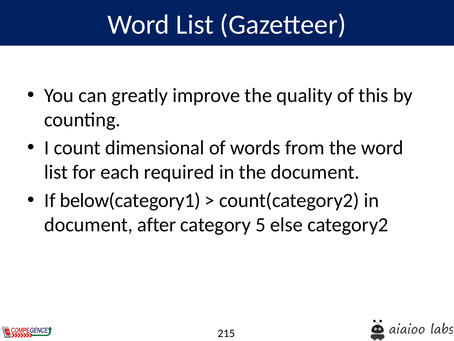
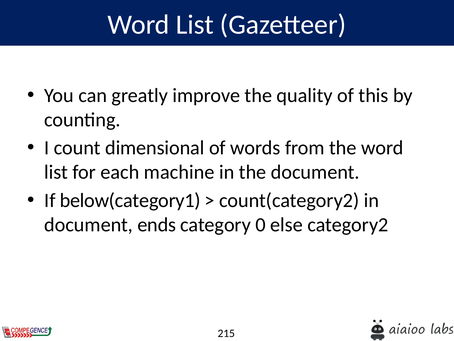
required: required -> machine (179, 172)
after: after -> ends (157, 225)
5: 5 -> 0 (261, 225)
